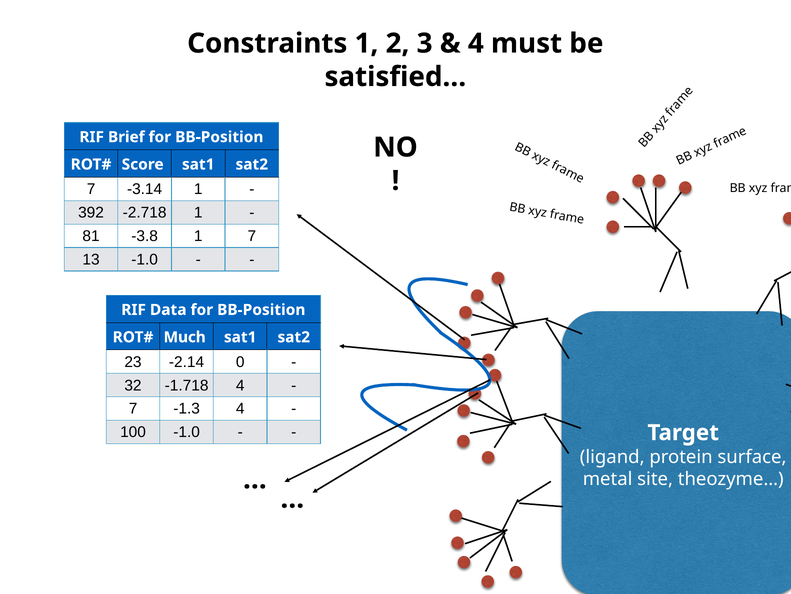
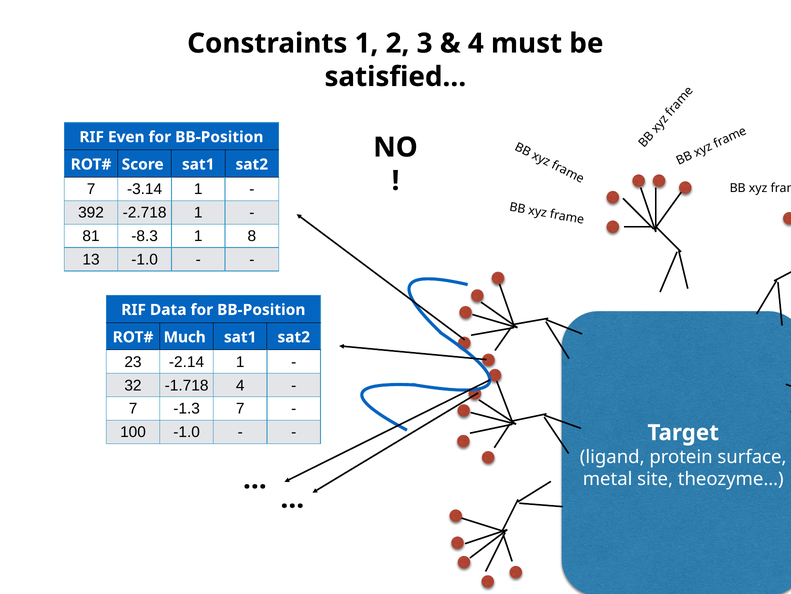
Brief: Brief -> Even (126, 137)
-3.8: -3.8 -> -8.3 (145, 236)
1 7: 7 -> 8 (252, 236)
-2.14 0: 0 -> 1 (240, 361)
-1.3 4: 4 -> 7 (240, 408)
